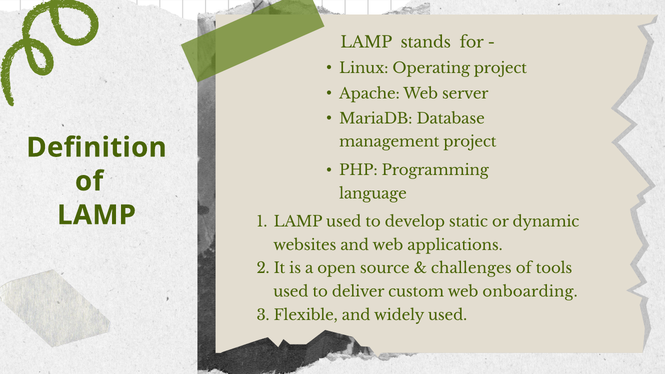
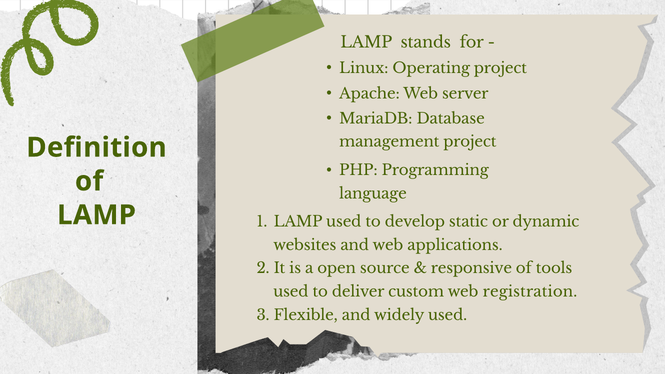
challenges: challenges -> responsive (471, 269)
onboarding: onboarding -> registration (530, 292)
